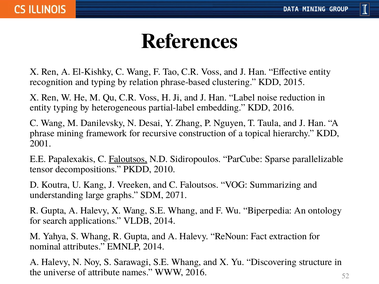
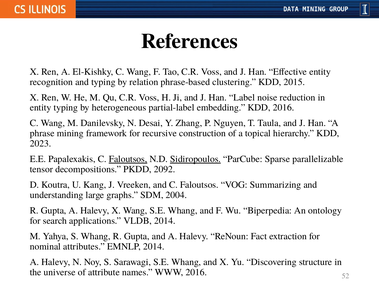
2001: 2001 -> 2023 (40, 144)
Sidiropoulos underline: none -> present (195, 159)
2010: 2010 -> 2092 (165, 169)
2071: 2071 -> 2004 (176, 195)
